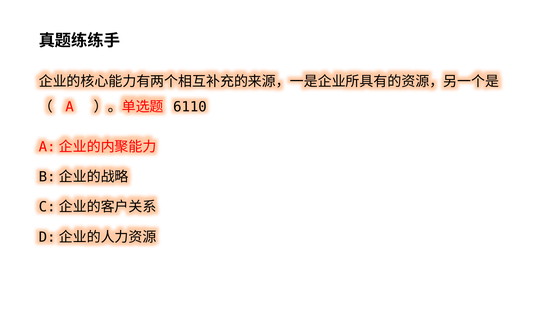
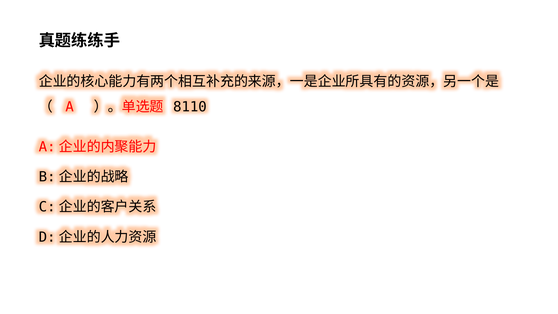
6110: 6110 -> 8110 (190, 107)
